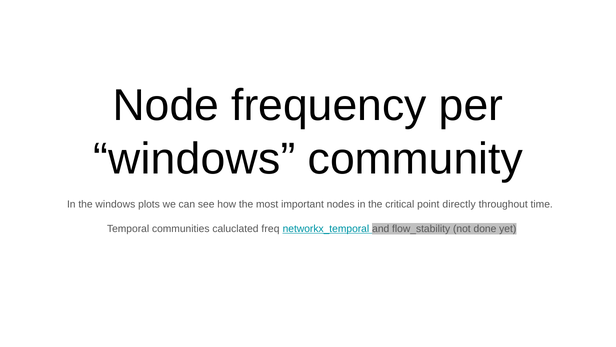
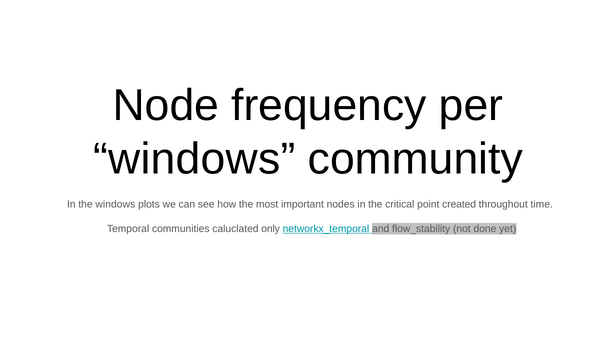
directly: directly -> created (459, 204)
freq: freq -> only (271, 229)
